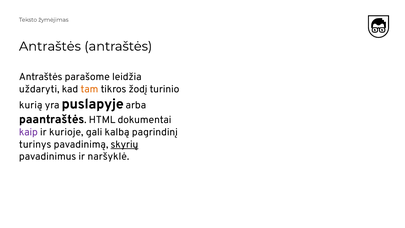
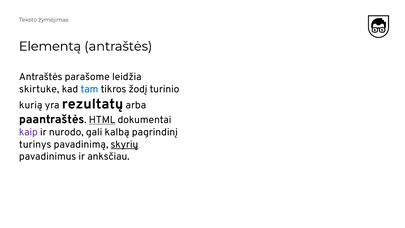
Antraštės: Antraštės -> Elementą (50, 46)
uždaryti: uždaryti -> skirtuke (39, 89)
tam colour: orange -> blue (89, 89)
puslapyje: puslapyje -> rezultatų (93, 104)
HTML underline: none -> present (102, 120)
kurioje: kurioje -> nurodo (66, 132)
naršyklė: naršyklė -> anksčiau (108, 156)
